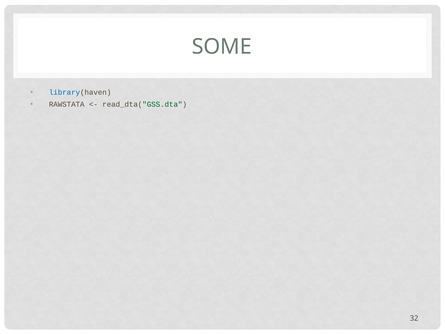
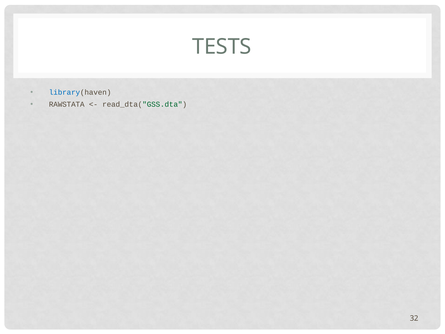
SOME: SOME -> TESTS (222, 47)
